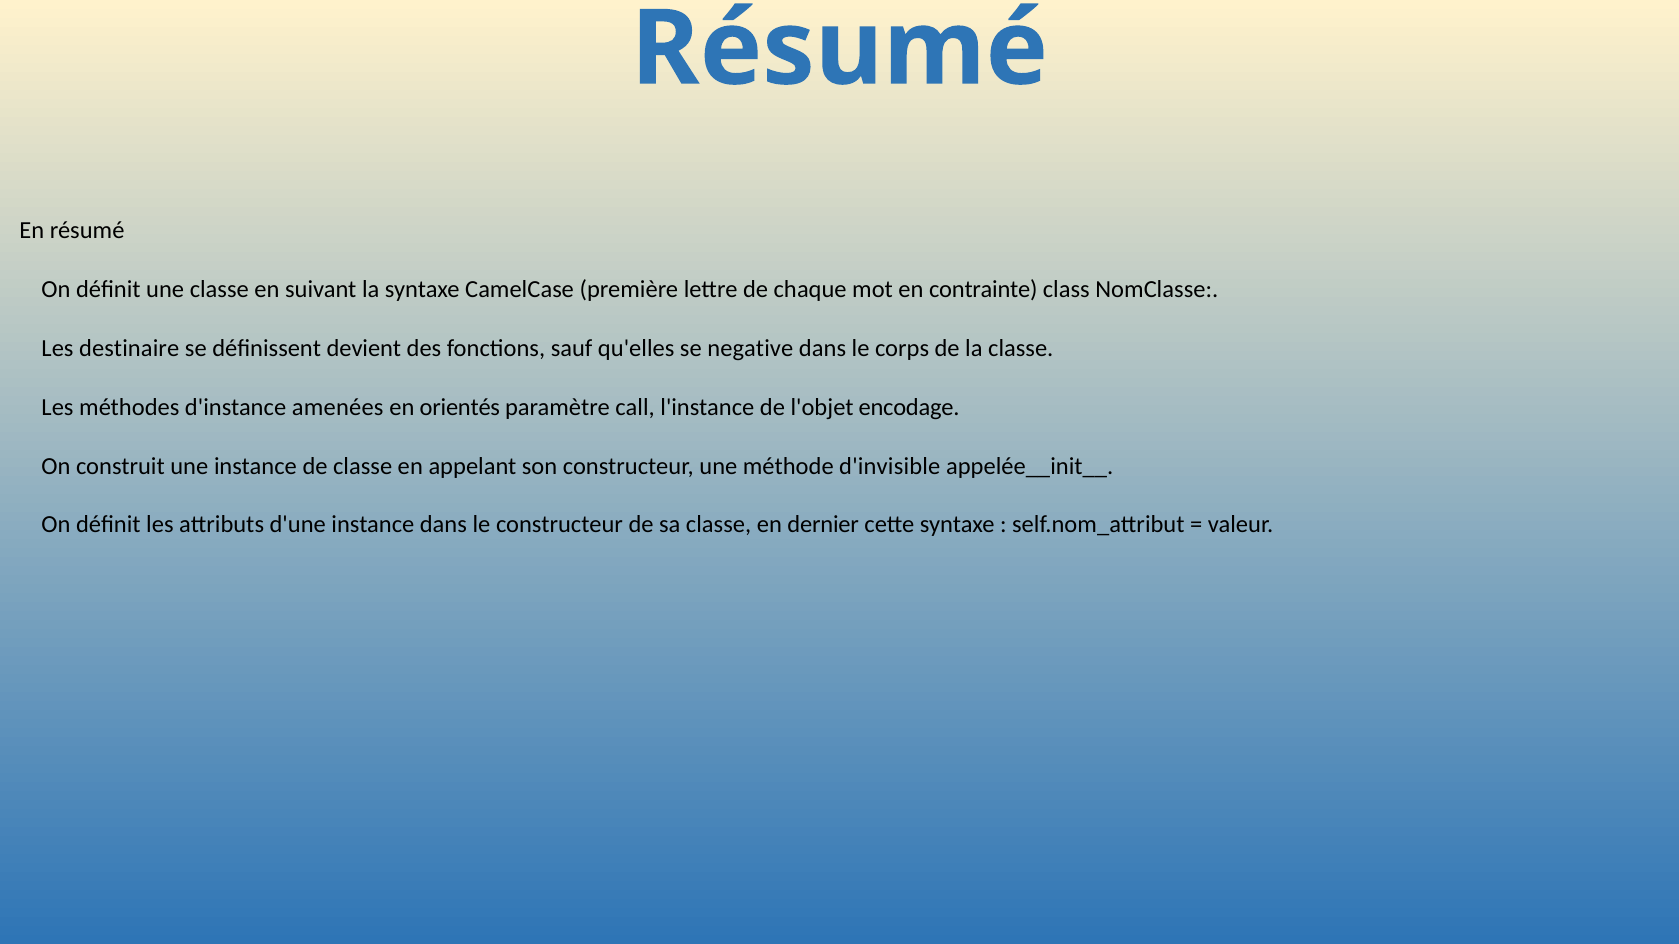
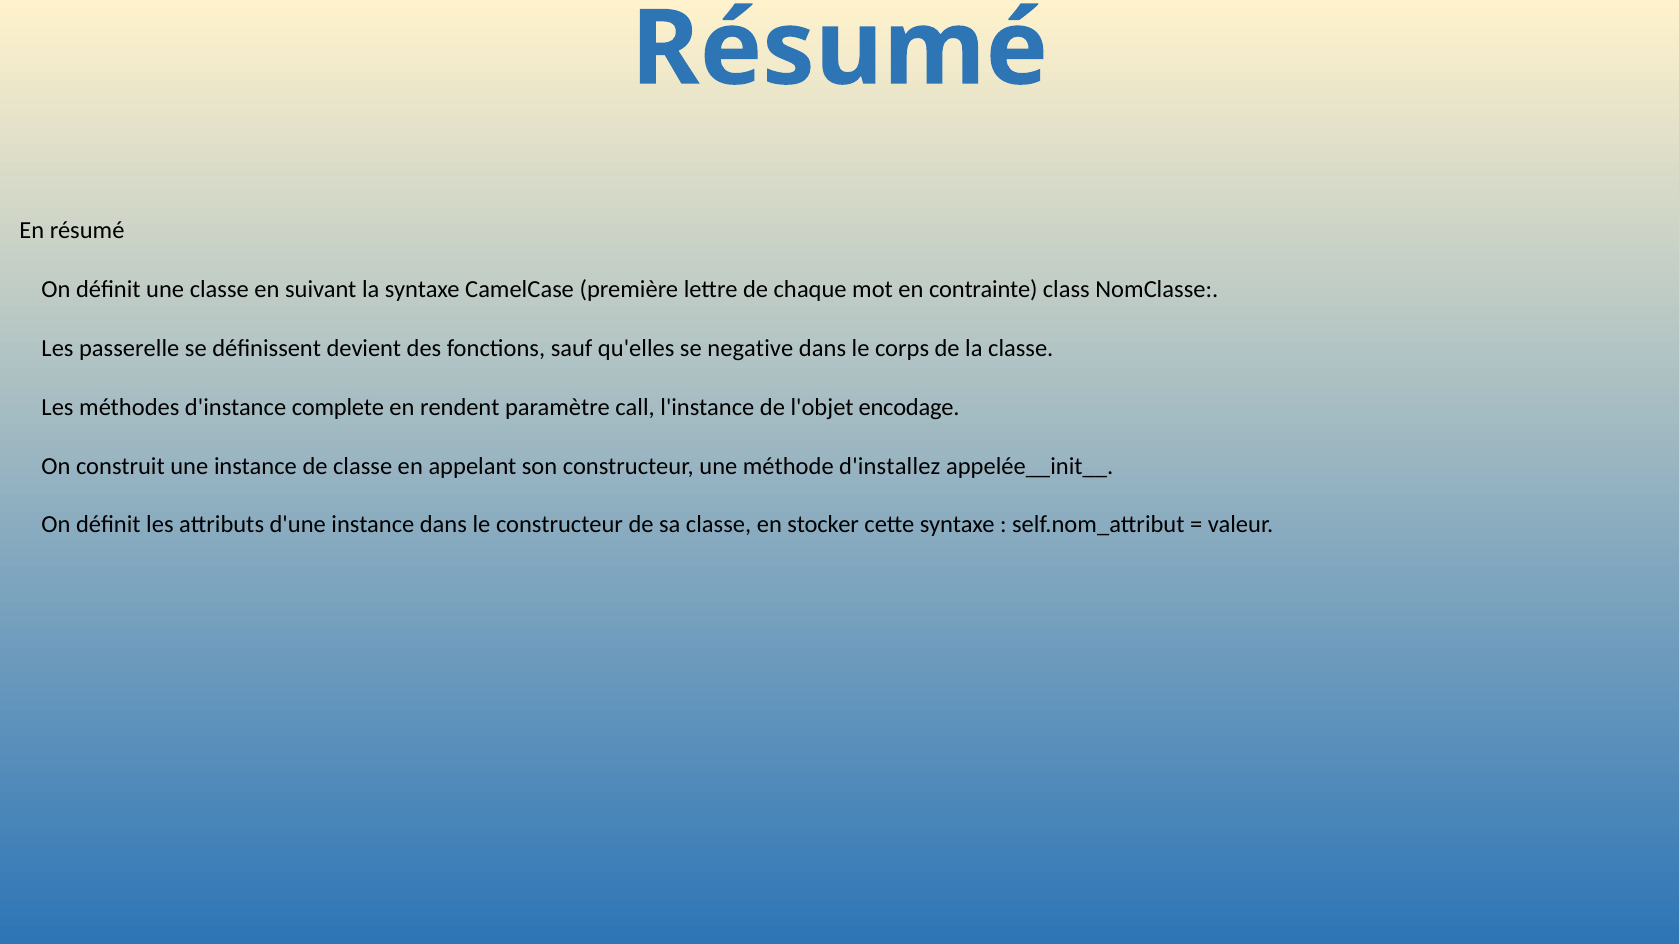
destinaire: destinaire -> passerelle (129, 349)
amenées: amenées -> complete (338, 407)
orientés: orientés -> rendent (460, 407)
d'invisible: d'invisible -> d'installez (890, 466)
dernier: dernier -> stocker (823, 525)
